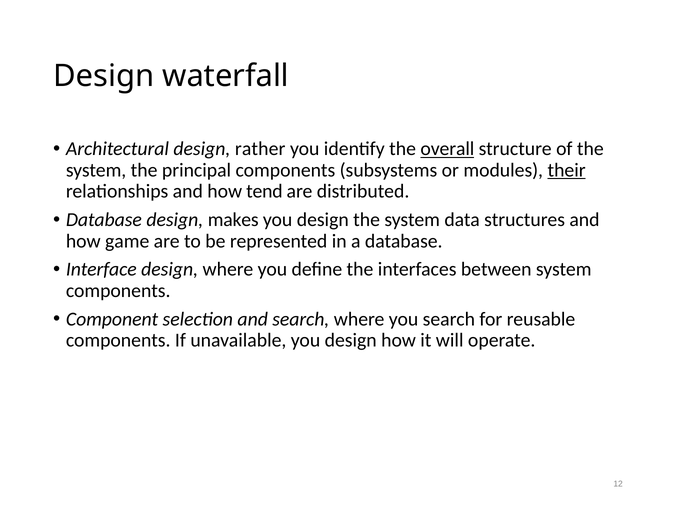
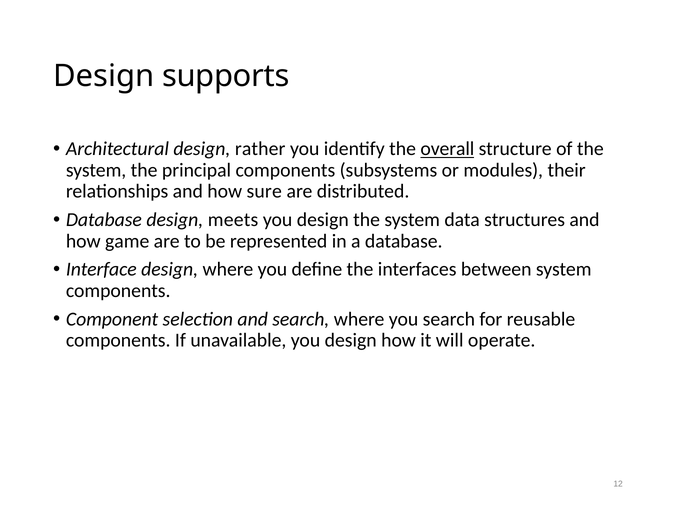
waterfall: waterfall -> supports (226, 76)
their underline: present -> none (567, 170)
tend: tend -> sure (264, 191)
makes: makes -> meets (233, 220)
